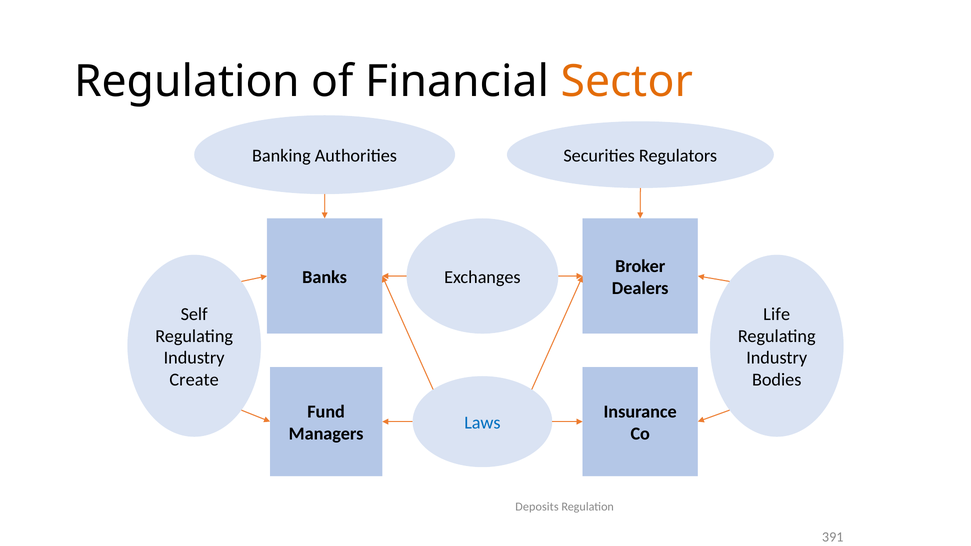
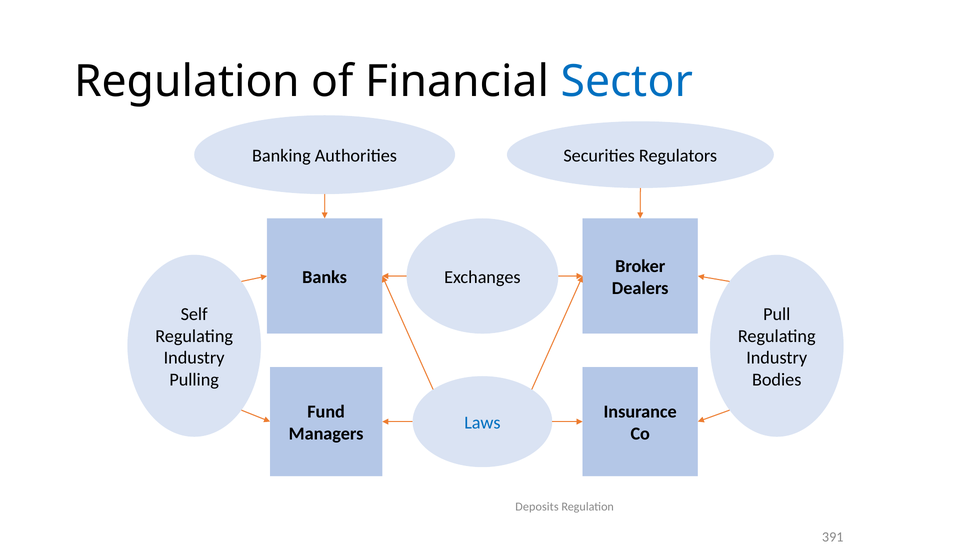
Sector colour: orange -> blue (627, 82)
Life: Life -> Pull (777, 314)
Create: Create -> Pulling (194, 380)
